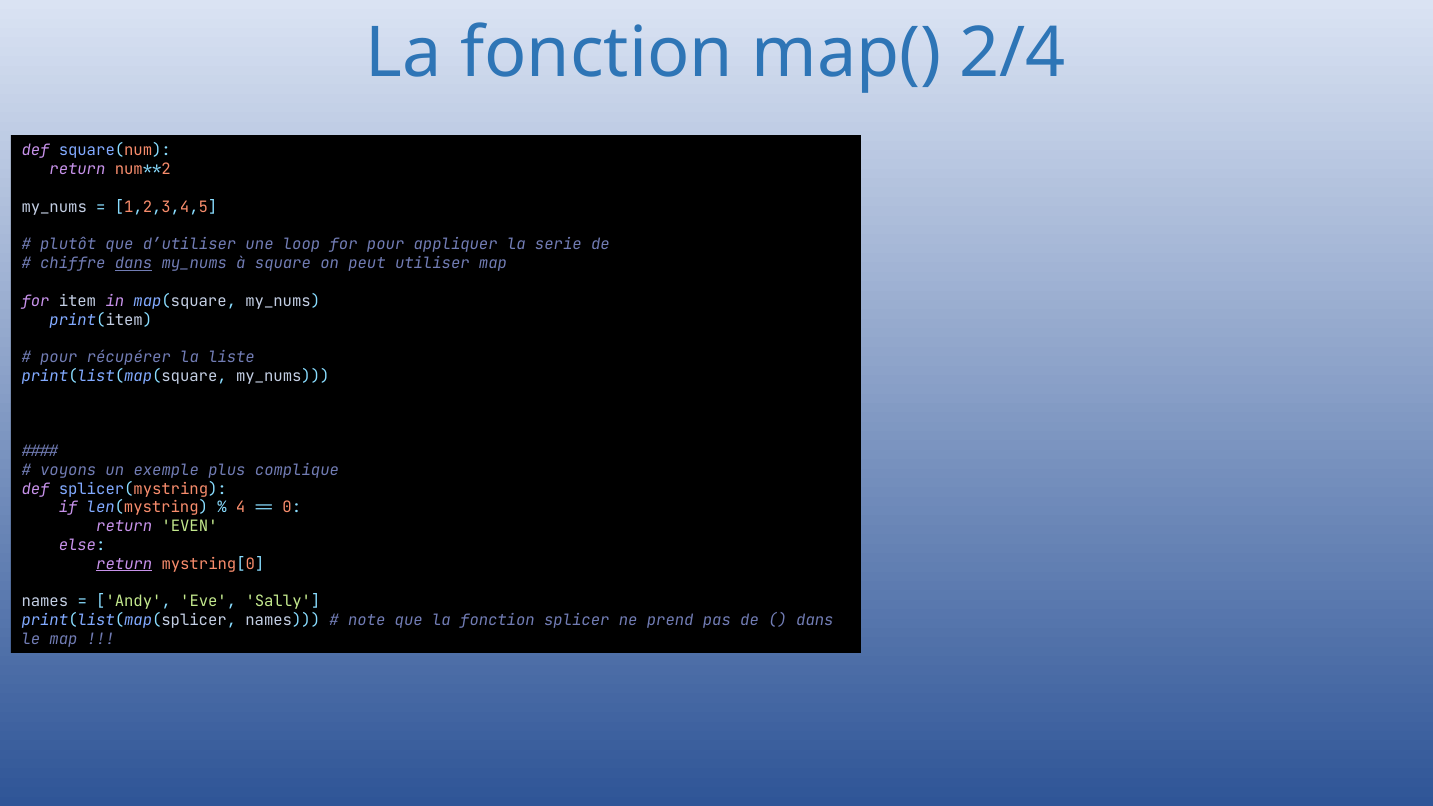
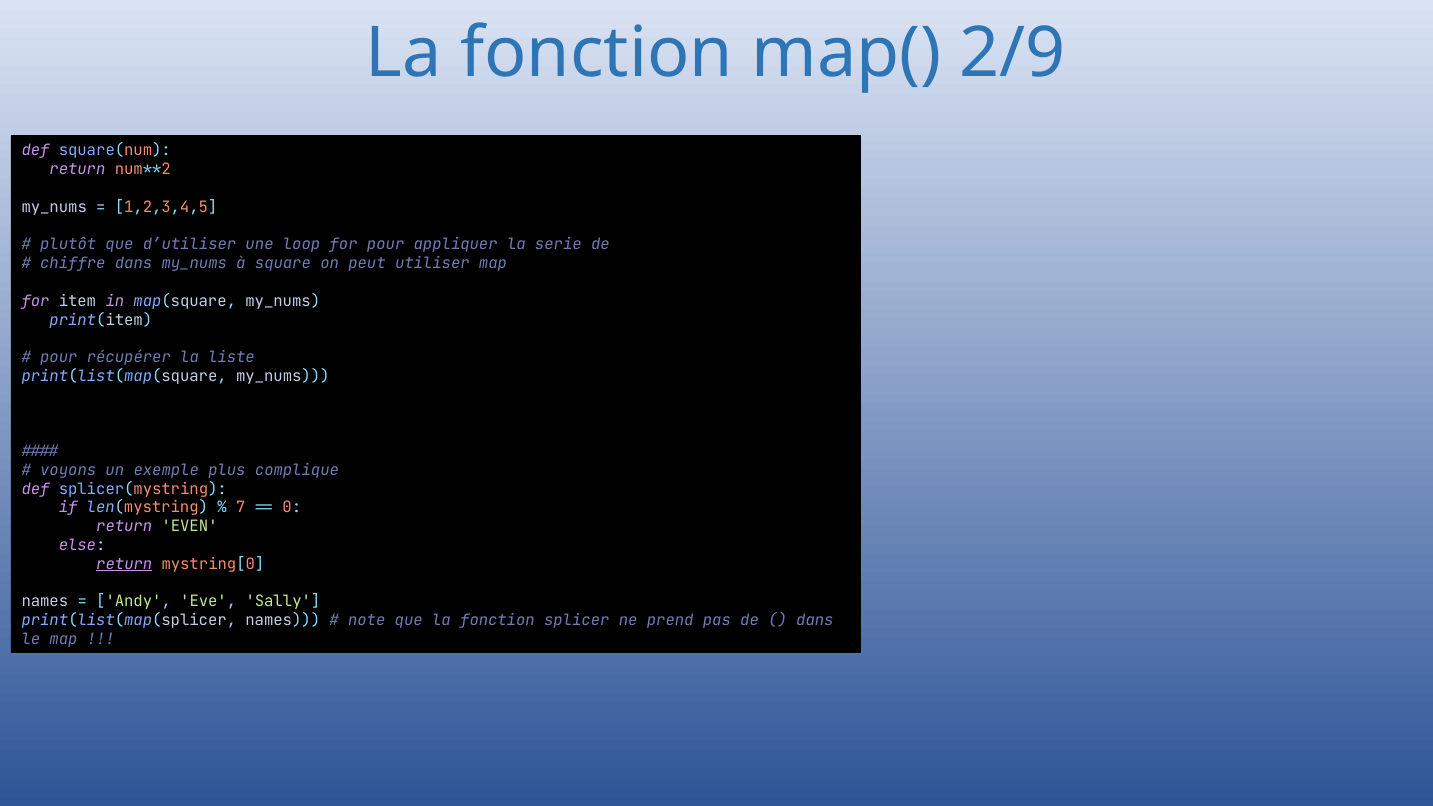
2/4: 2/4 -> 2/9 (1013, 54)
dans underline: present -> none (134, 264)
4: 4 -> 7 (241, 508)
